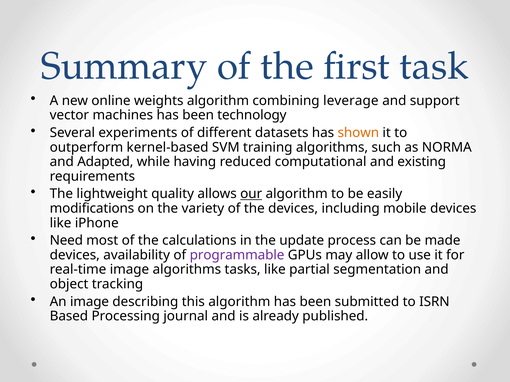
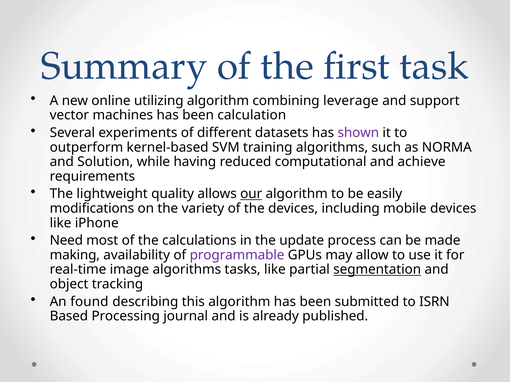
weights: weights -> utilizing (159, 101)
technology: technology -> calculation (252, 115)
shown colour: orange -> purple (358, 133)
Adapted: Adapted -> Solution (105, 162)
existing: existing -> achieve (422, 162)
devices: devices -> making (75, 255)
segmentation underline: none -> present (377, 270)
An image: image -> found (89, 302)
